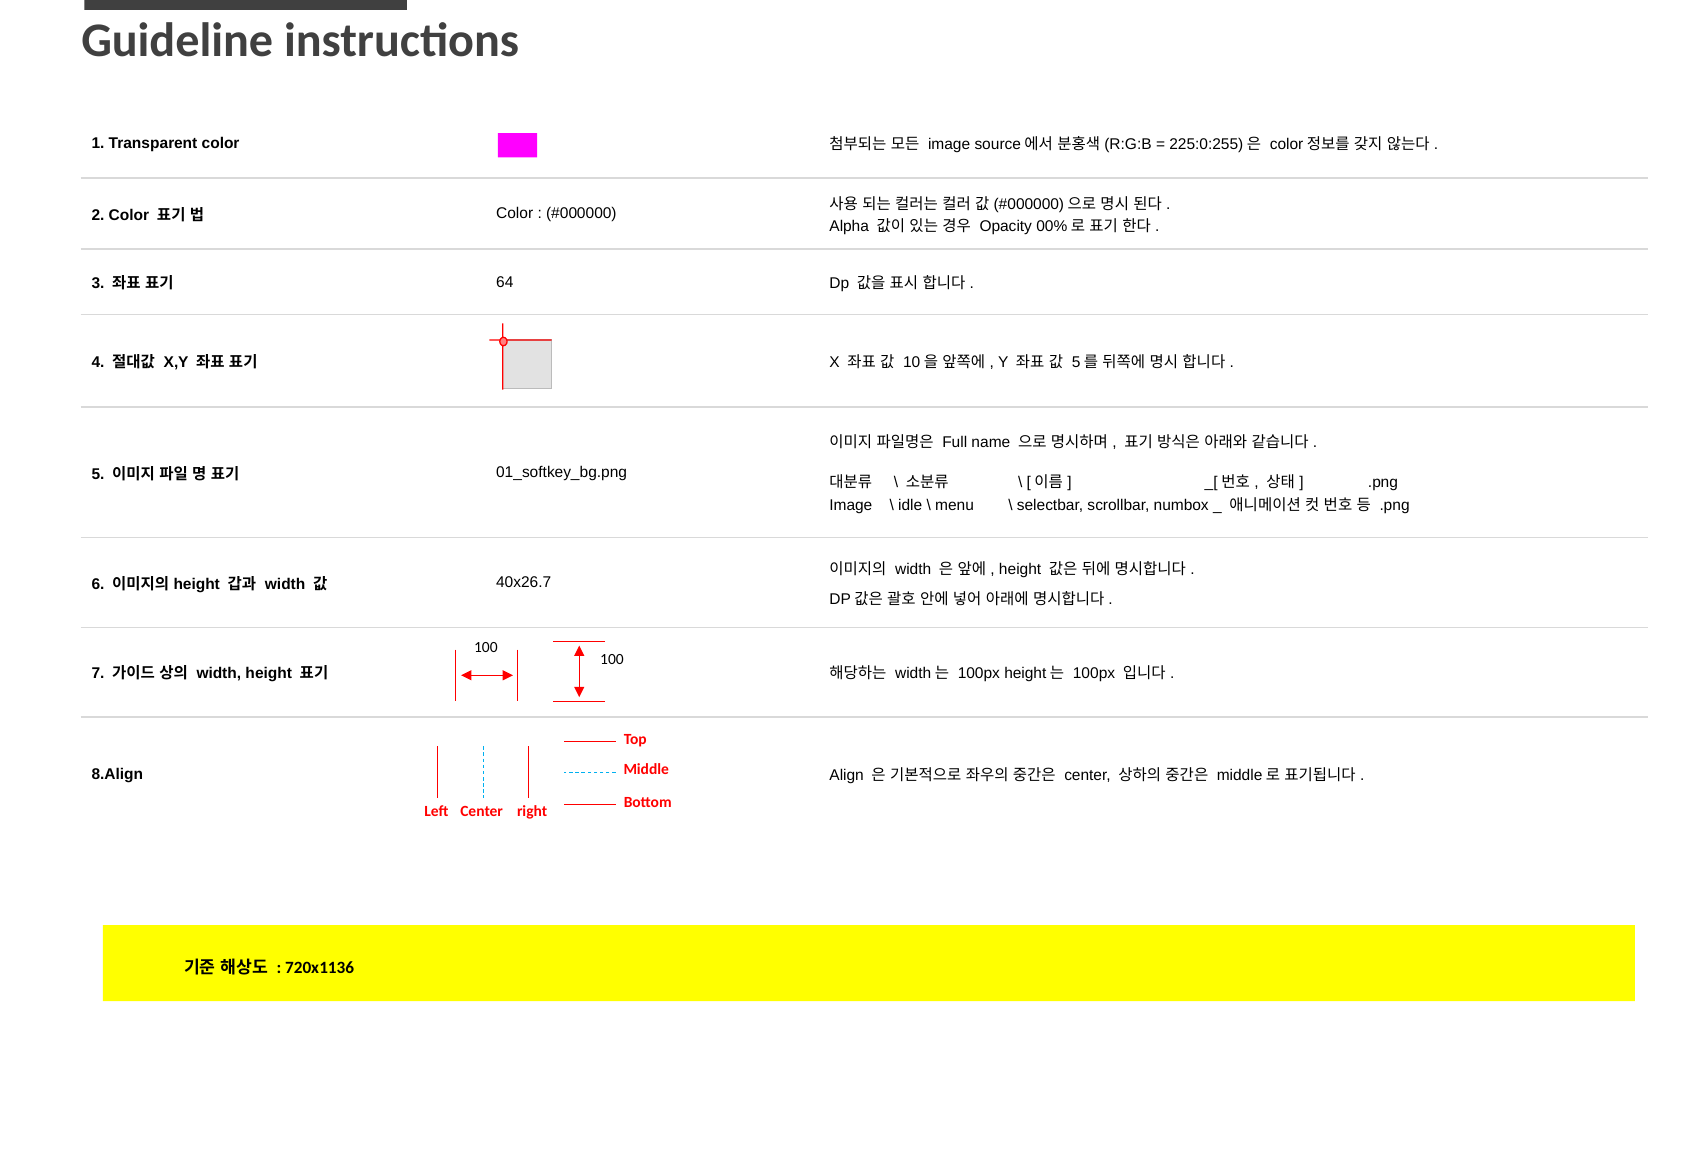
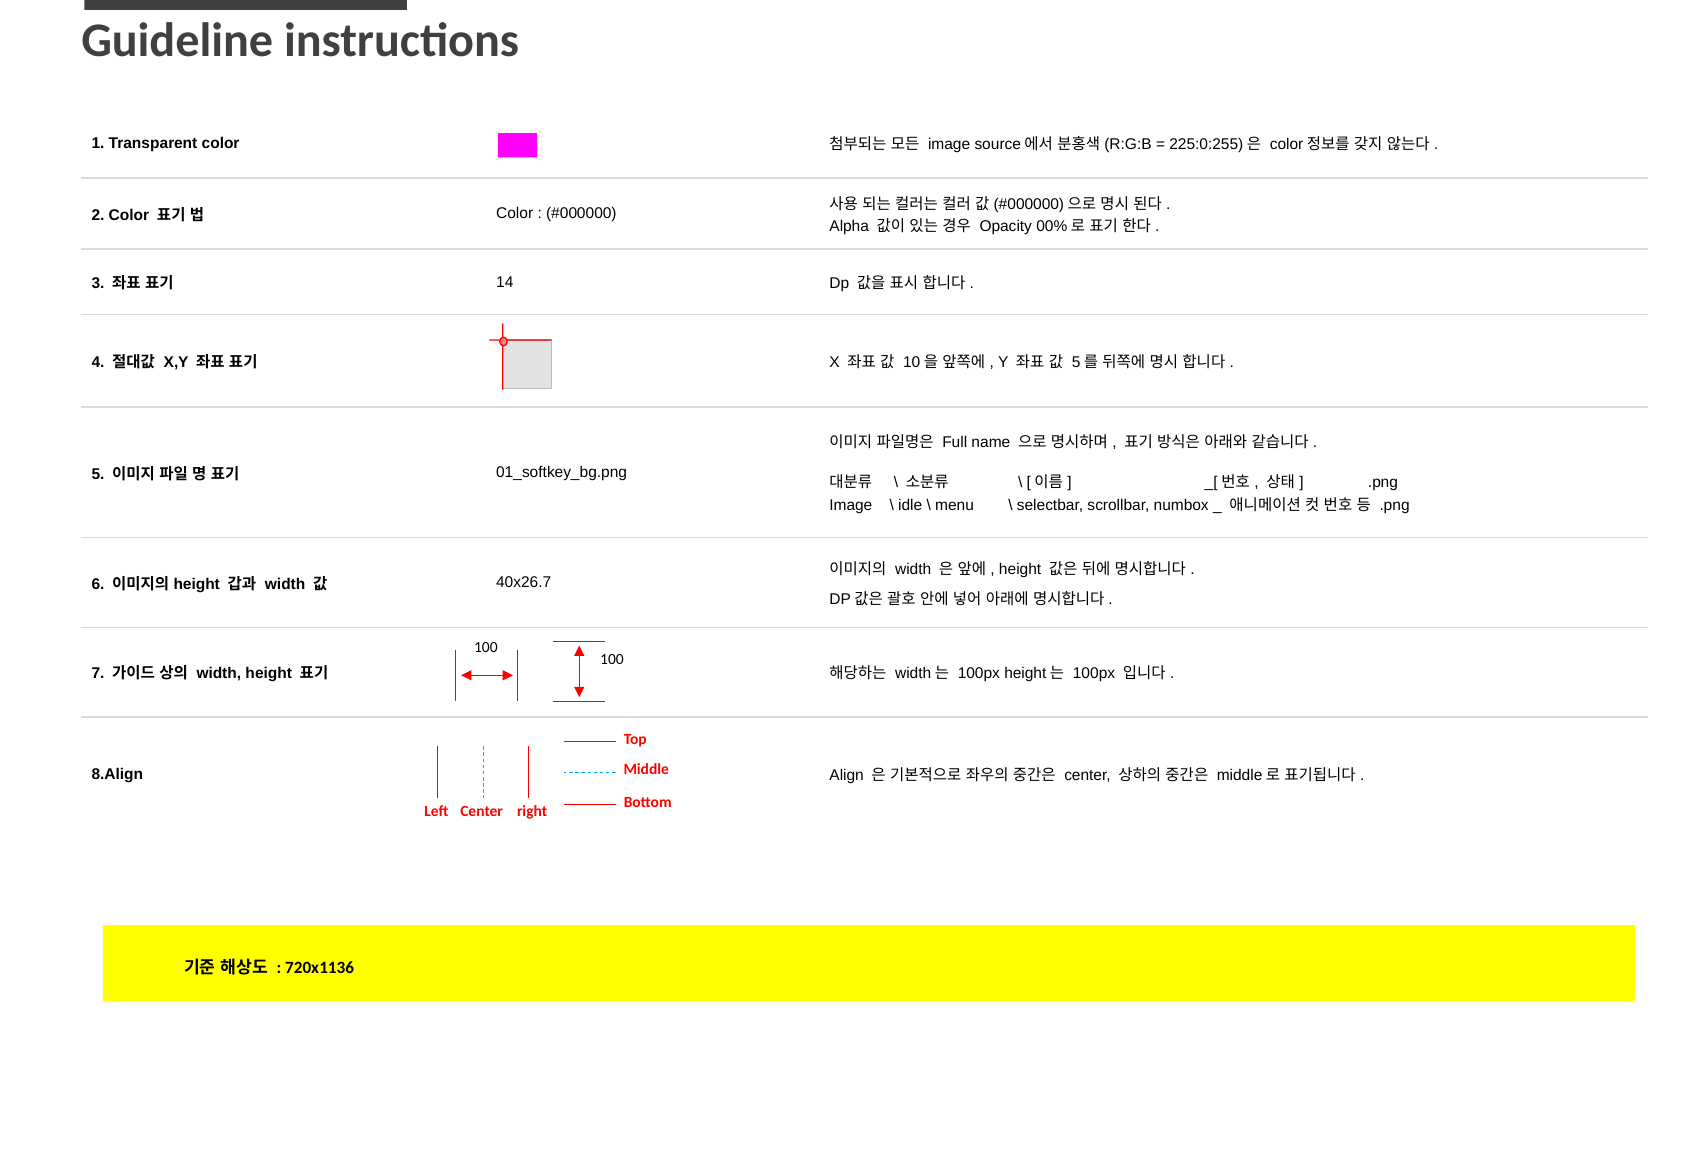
64: 64 -> 14 (505, 282)
